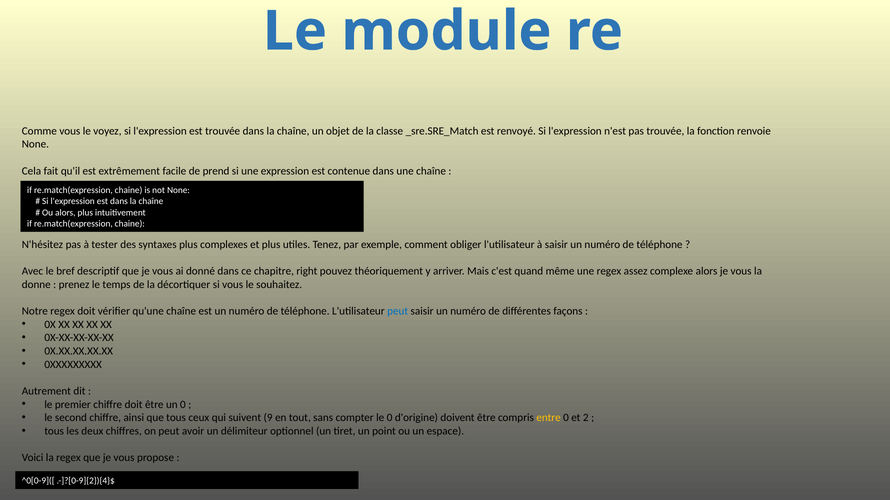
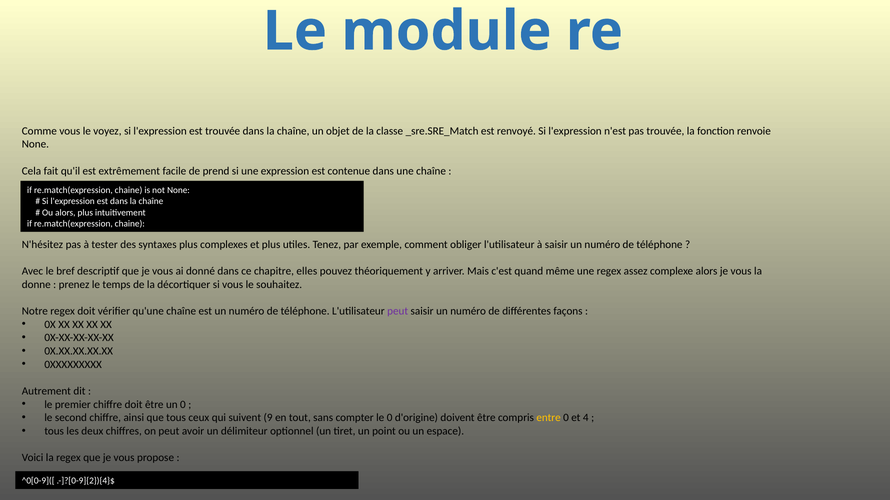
right: right -> elles (307, 271)
peut colour: blue -> purple (398, 311)
2: 2 -> 4 (586, 418)
